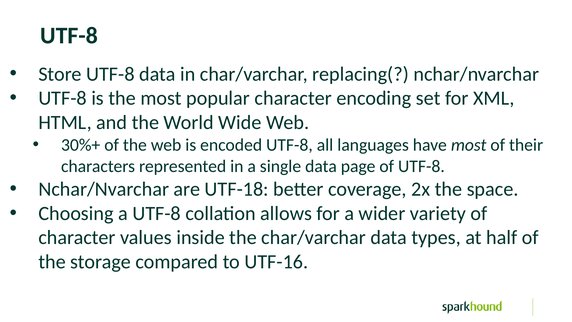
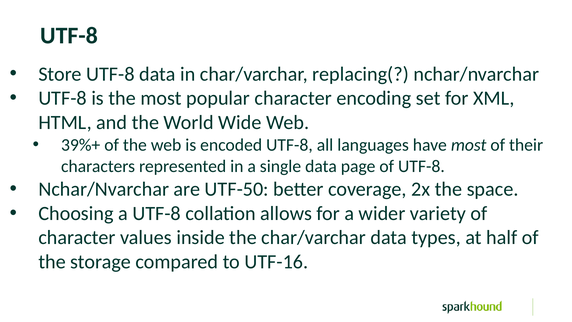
30%+: 30%+ -> 39%+ (81, 145)
UTF-18: UTF-18 -> UTF-50 (237, 189)
